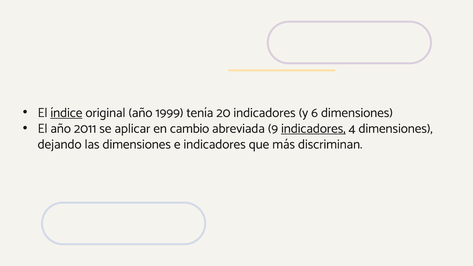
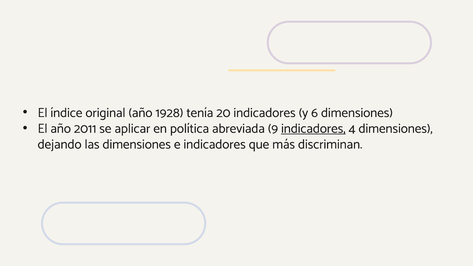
índice underline: present -> none (66, 113)
1999: 1999 -> 1928 (169, 113)
cambio: cambio -> política (189, 128)
